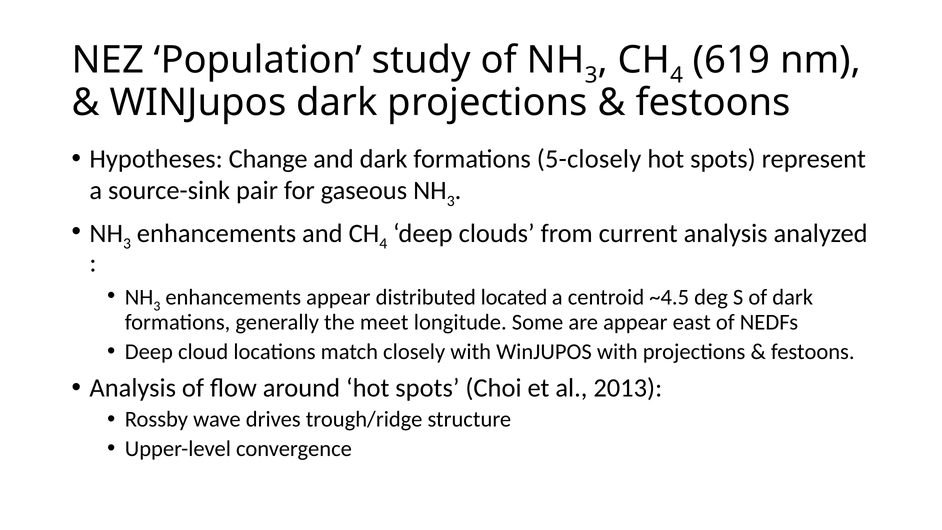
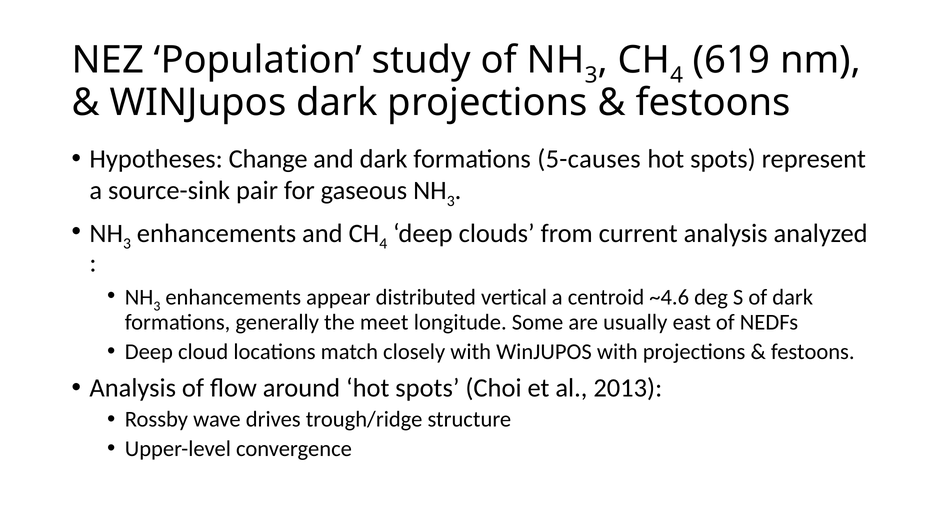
5-closely: 5-closely -> 5-causes (589, 159)
located: located -> vertical (514, 297)
~4.5: ~4.5 -> ~4.6 (669, 297)
are appear: appear -> usually (635, 322)
